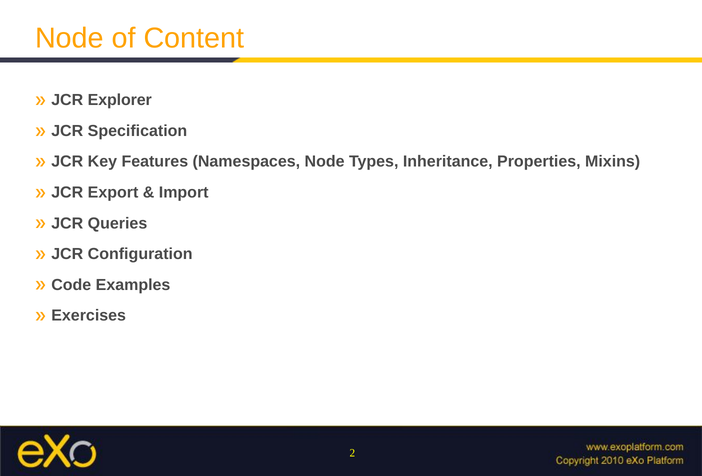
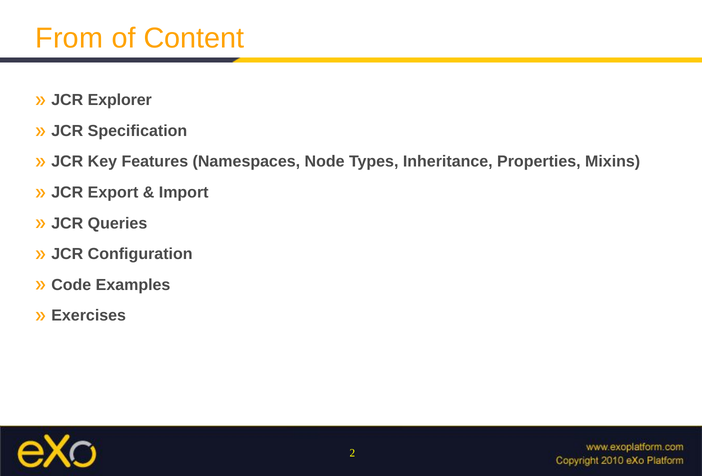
Node: Node -> From (69, 38)
